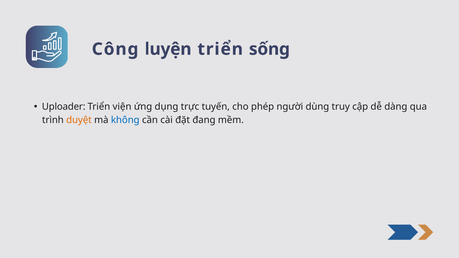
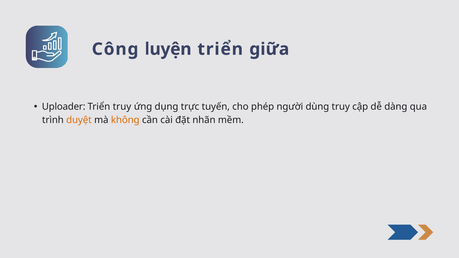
sống: sống -> giữa (269, 49)
Triển viện: viện -> truy (122, 107)
không colour: blue -> orange (125, 120)
đang: đang -> nhãn (204, 120)
